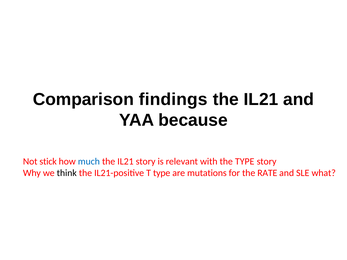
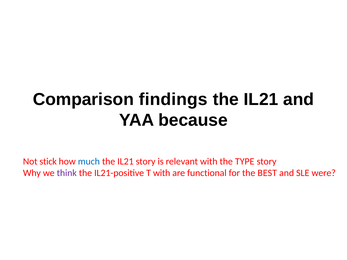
think colour: black -> purple (67, 173)
T type: type -> with (162, 173)
mutations: mutations -> functional (207, 173)
RATE: RATE -> BEST (267, 173)
what: what -> were (324, 173)
